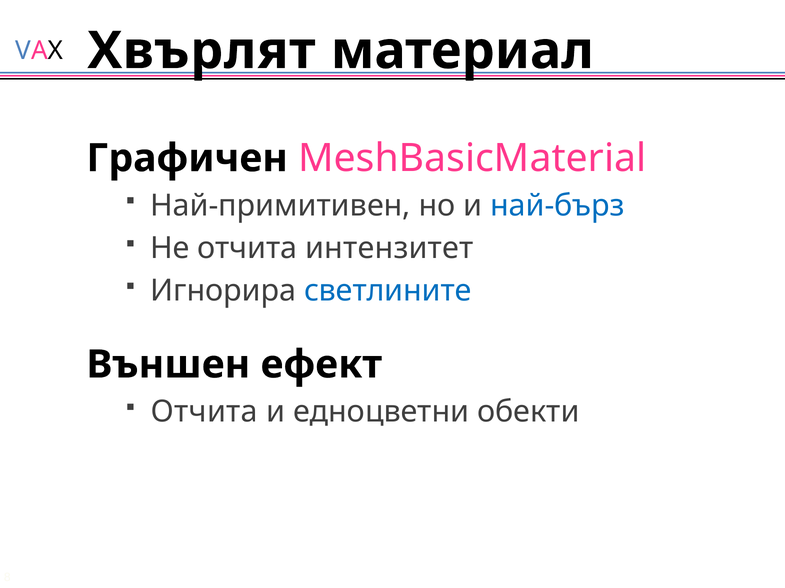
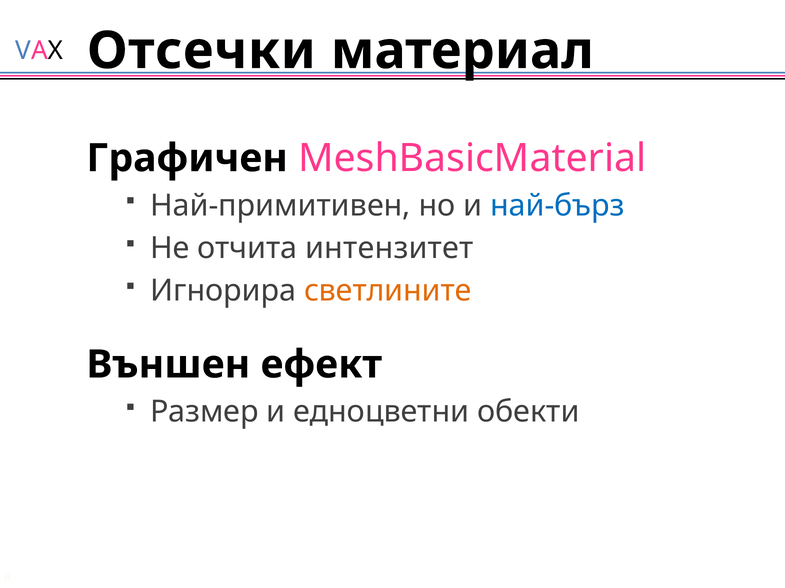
Хвърлят: Хвърлят -> Отсечки (201, 51)
светлините colour: blue -> orange (388, 291)
Отчита: Отчита -> Размер (204, 412)
